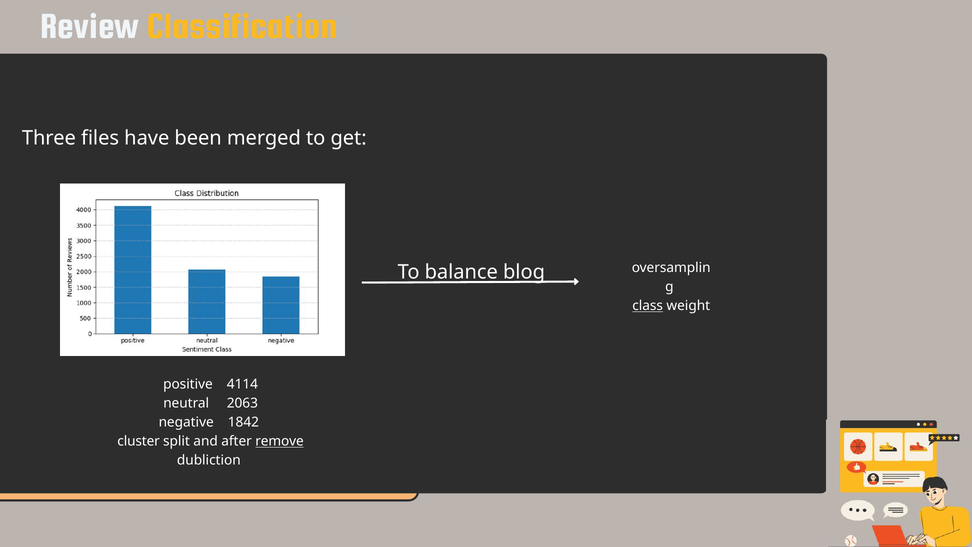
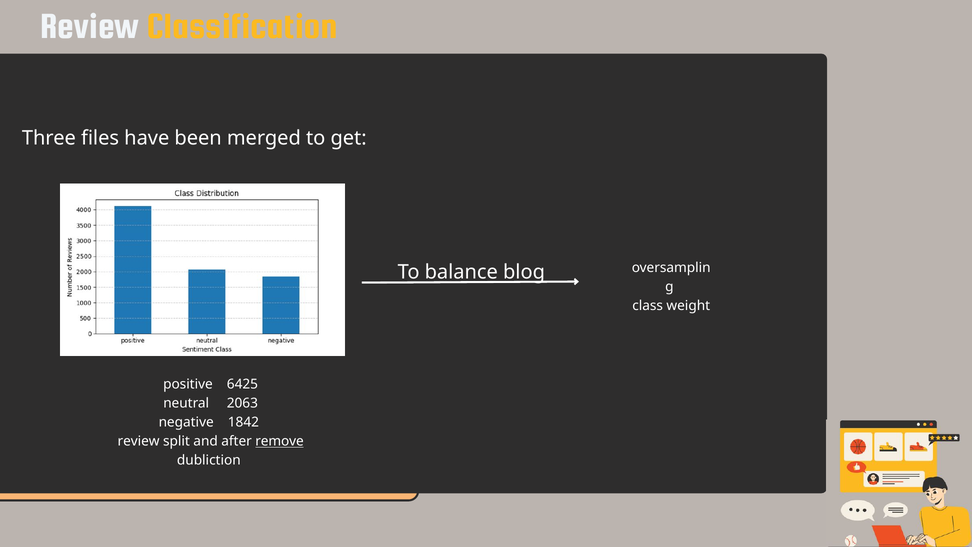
class underline: present -> none (648, 306)
4114: 4114 -> 6425 (242, 384)
cluster: cluster -> review (139, 441)
